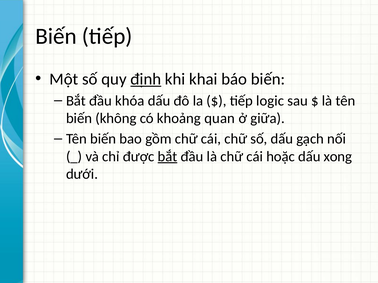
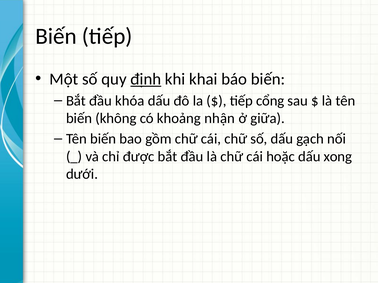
logic: logic -> cổng (270, 101)
quan: quan -> nhận (220, 118)
bắt underline: present -> none (168, 157)
